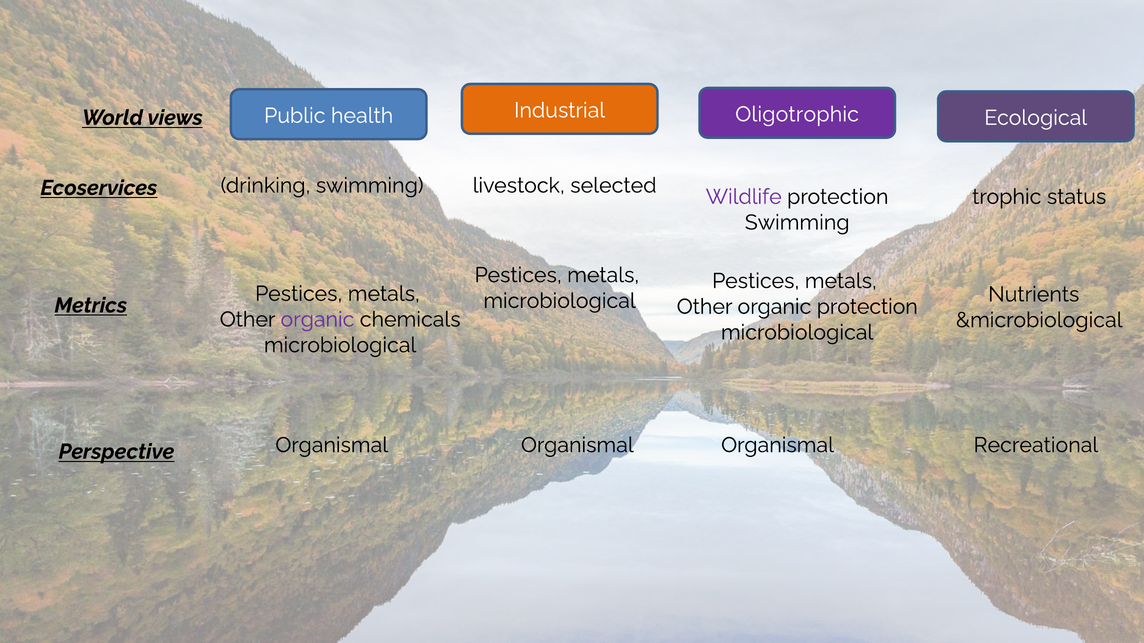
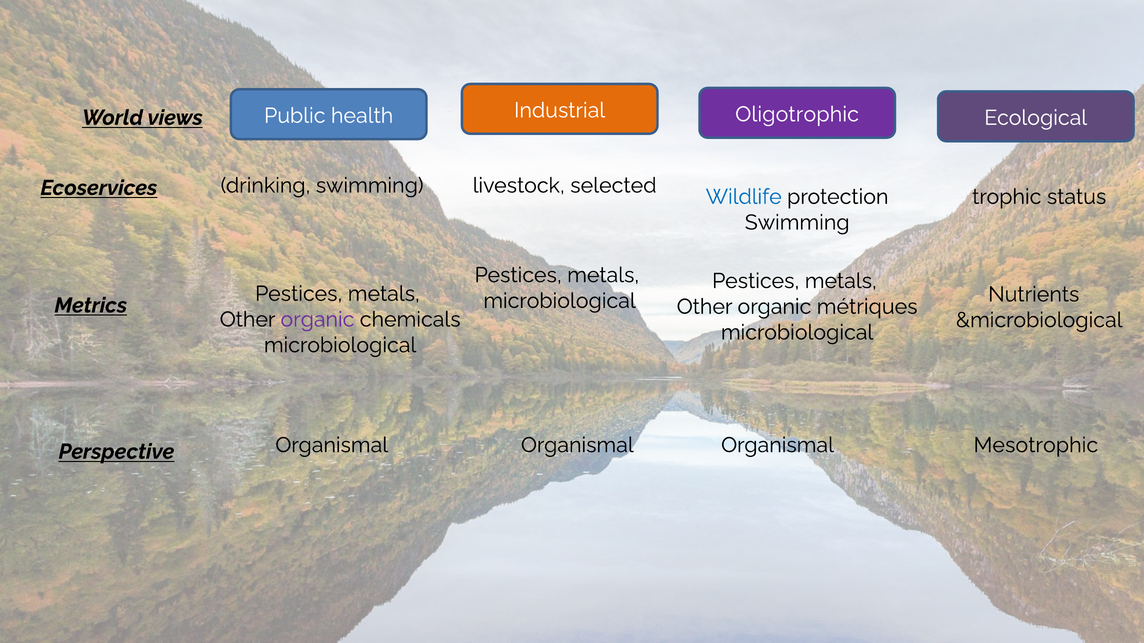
Wildlife colour: purple -> blue (744, 197)
organic protection: protection -> métriques (867, 307)
Recreational: Recreational -> Mesotrophic (1036, 445)
